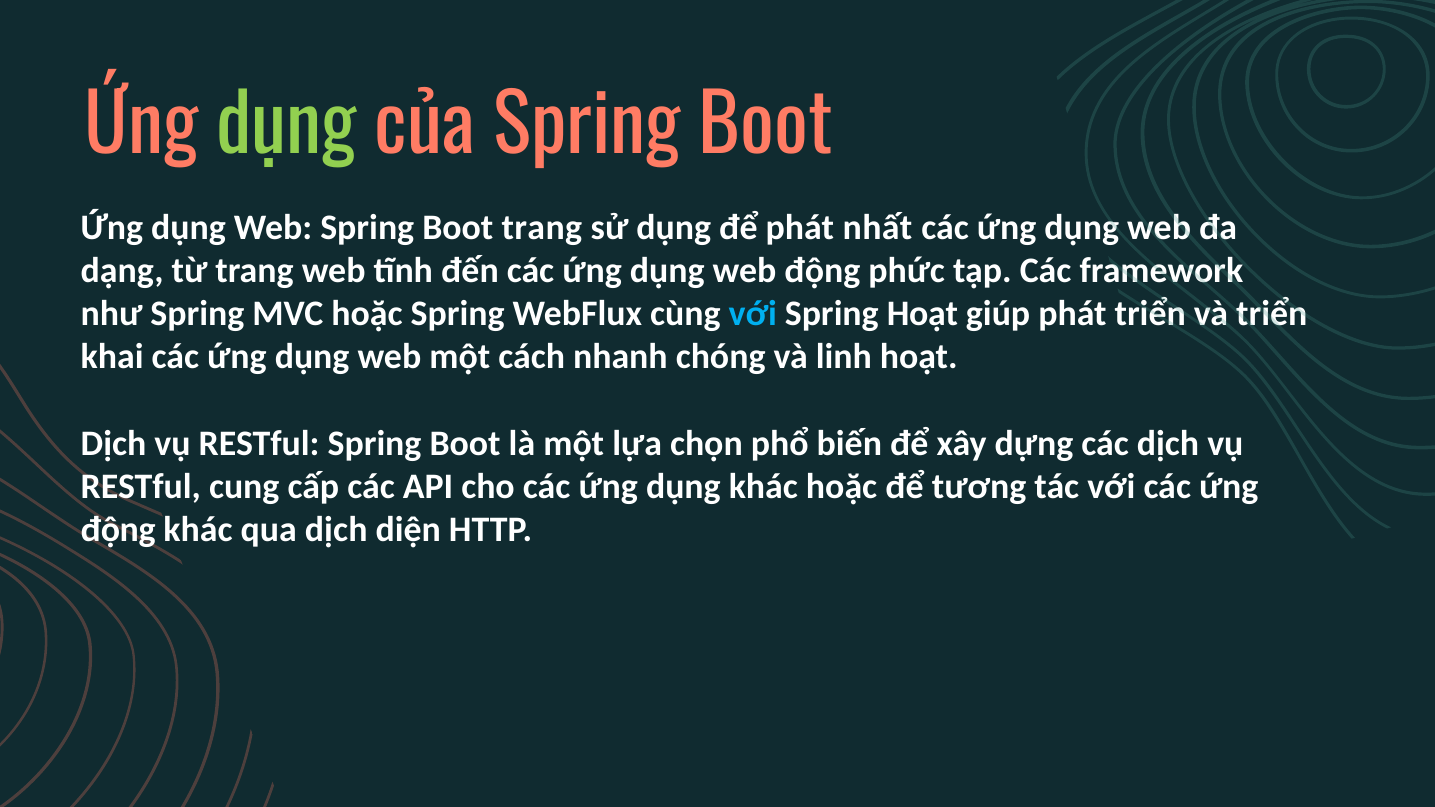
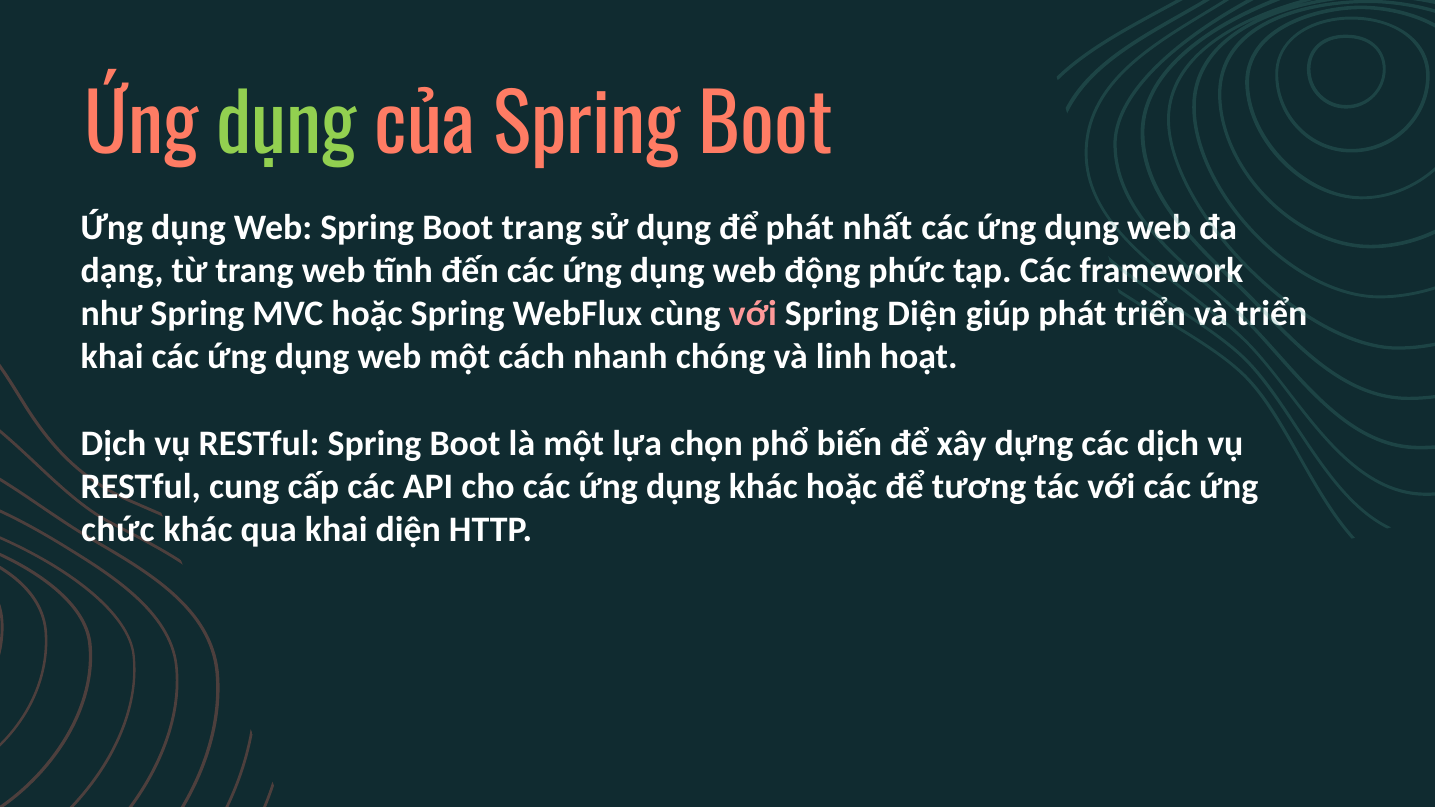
với colour: light blue -> pink (753, 314)
Spring Hoạt: Hoạt -> Diện (922, 314)
động: động -> chức (118, 530)
qua dịch: dịch -> khai (336, 530)
